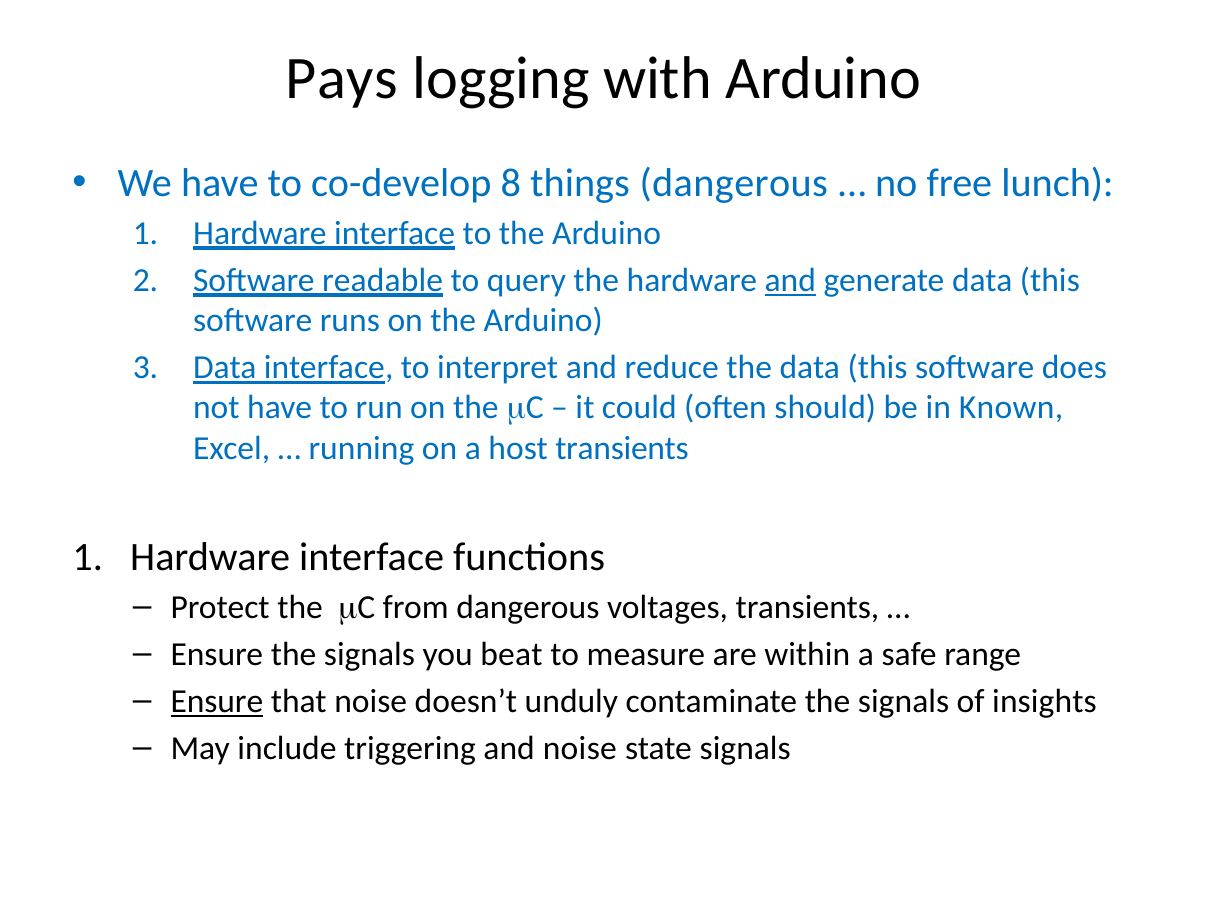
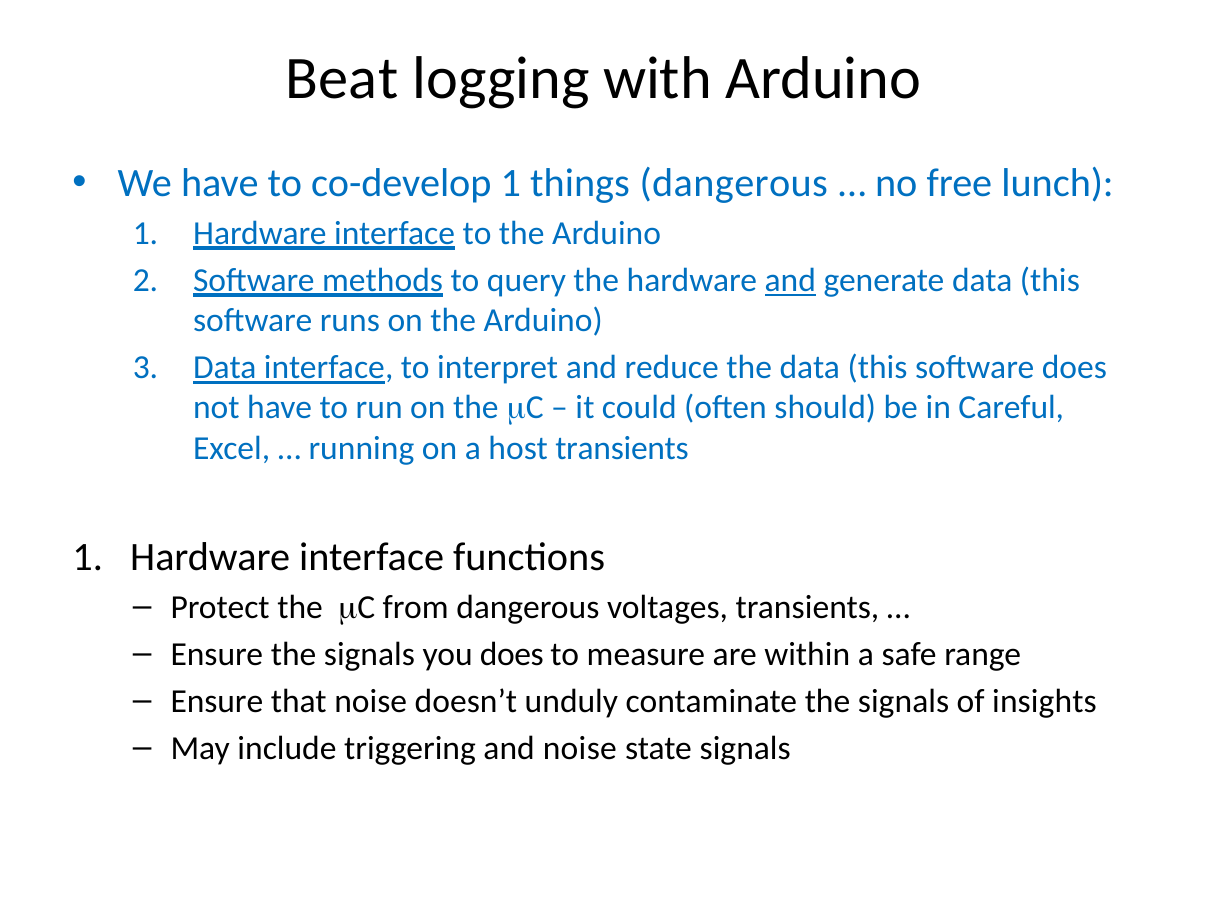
Pays: Pays -> Beat (342, 79)
co-develop 8: 8 -> 1 (511, 183)
readable: readable -> methods (383, 281)
Known: Known -> Careful (1011, 408)
you beat: beat -> does (512, 655)
Ensure underline: present -> none (217, 702)
